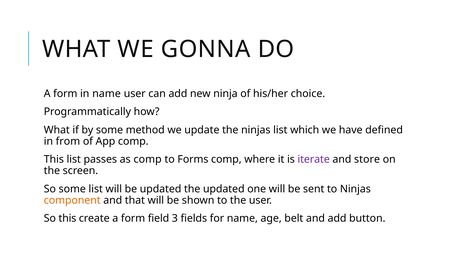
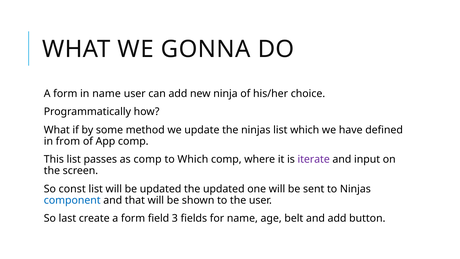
to Forms: Forms -> Which (193, 159)
store: store -> input (367, 159)
So some: some -> const (72, 189)
component colour: orange -> blue (72, 200)
So this: this -> last (67, 218)
